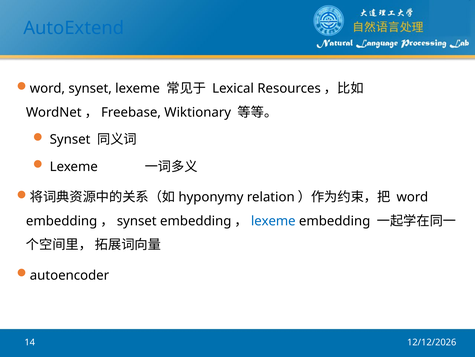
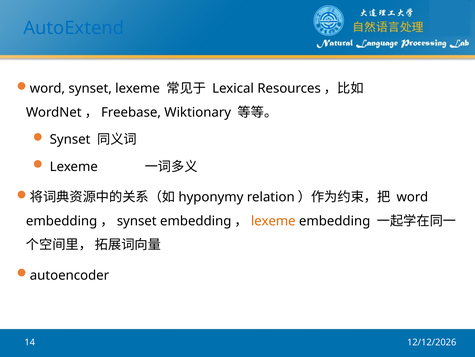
lexeme colour: blue -> orange (273, 221)
